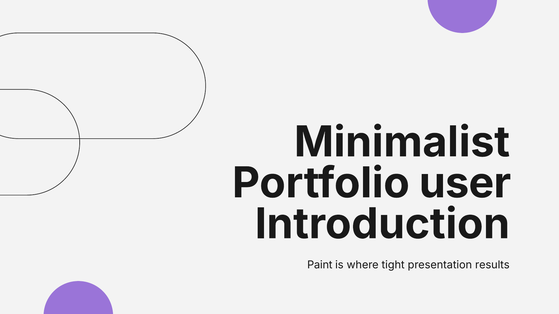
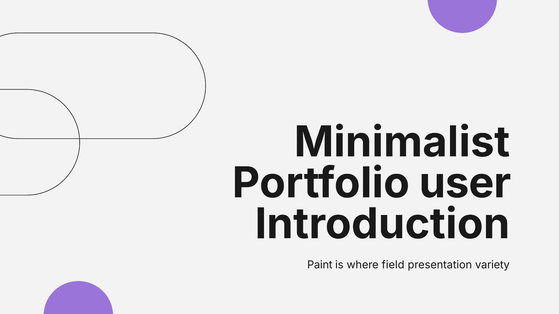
tight: tight -> field (393, 265)
results: results -> variety (492, 265)
